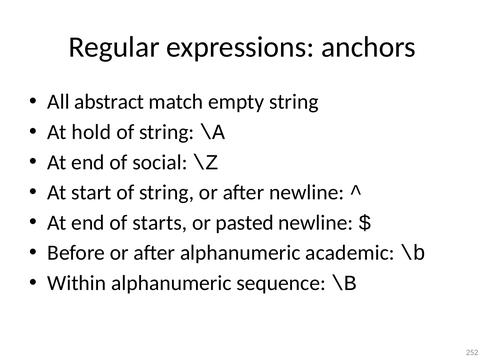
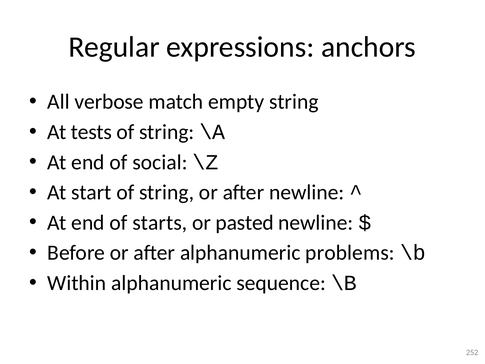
abstract: abstract -> verbose (109, 102)
hold: hold -> tests (91, 132)
academic: academic -> problems (350, 253)
